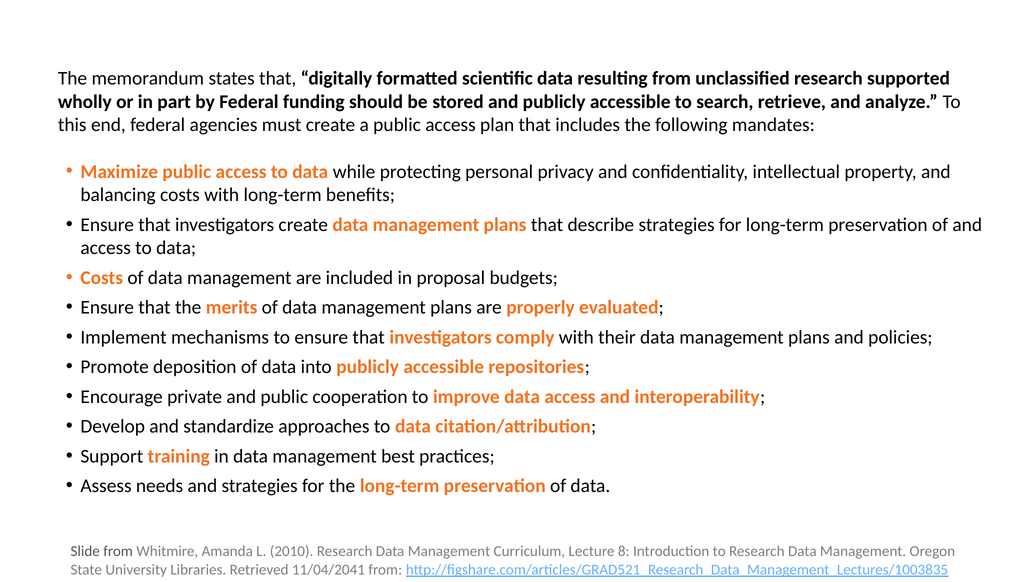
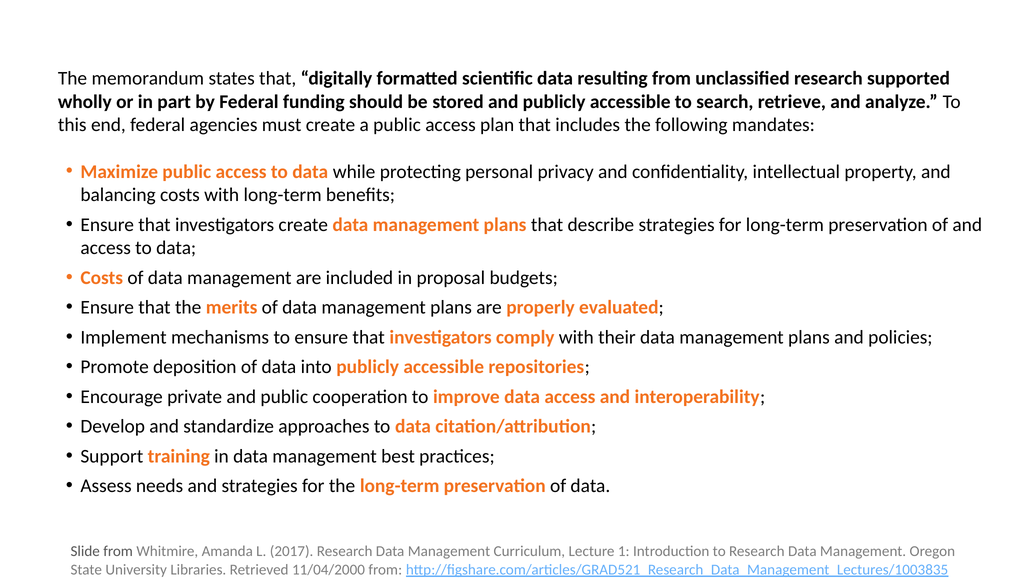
2010: 2010 -> 2017 (292, 552)
8: 8 -> 1 (624, 552)
11/04/2041: 11/04/2041 -> 11/04/2000 (328, 570)
